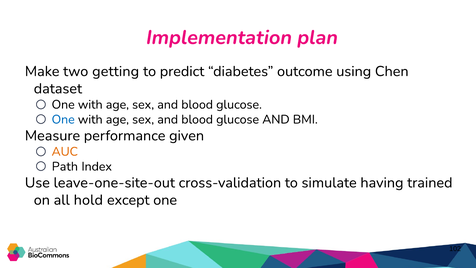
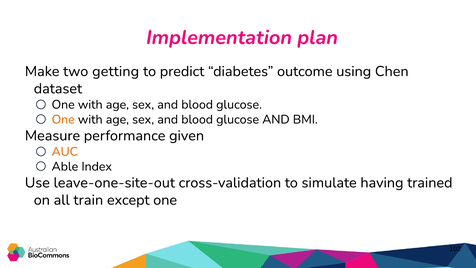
One colour: blue -> orange (63, 119)
Path: Path -> Able (65, 166)
hold: hold -> train (88, 200)
